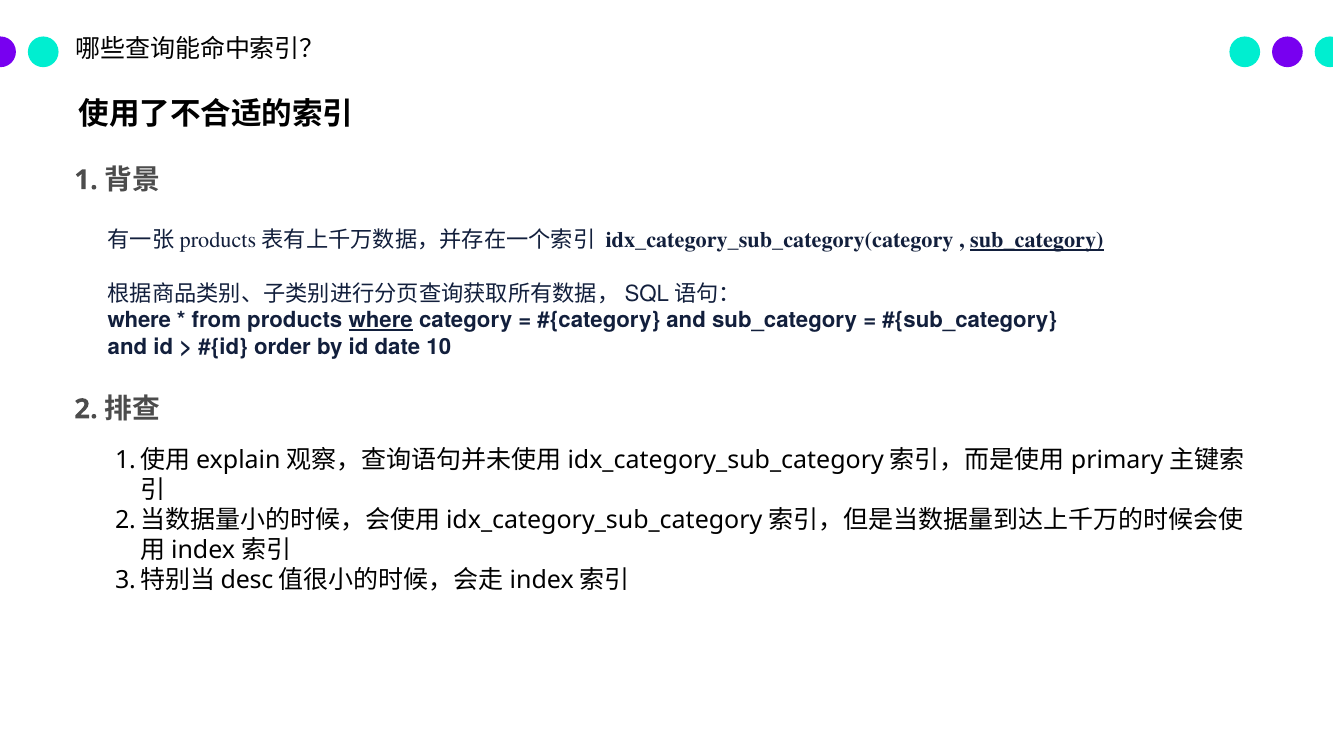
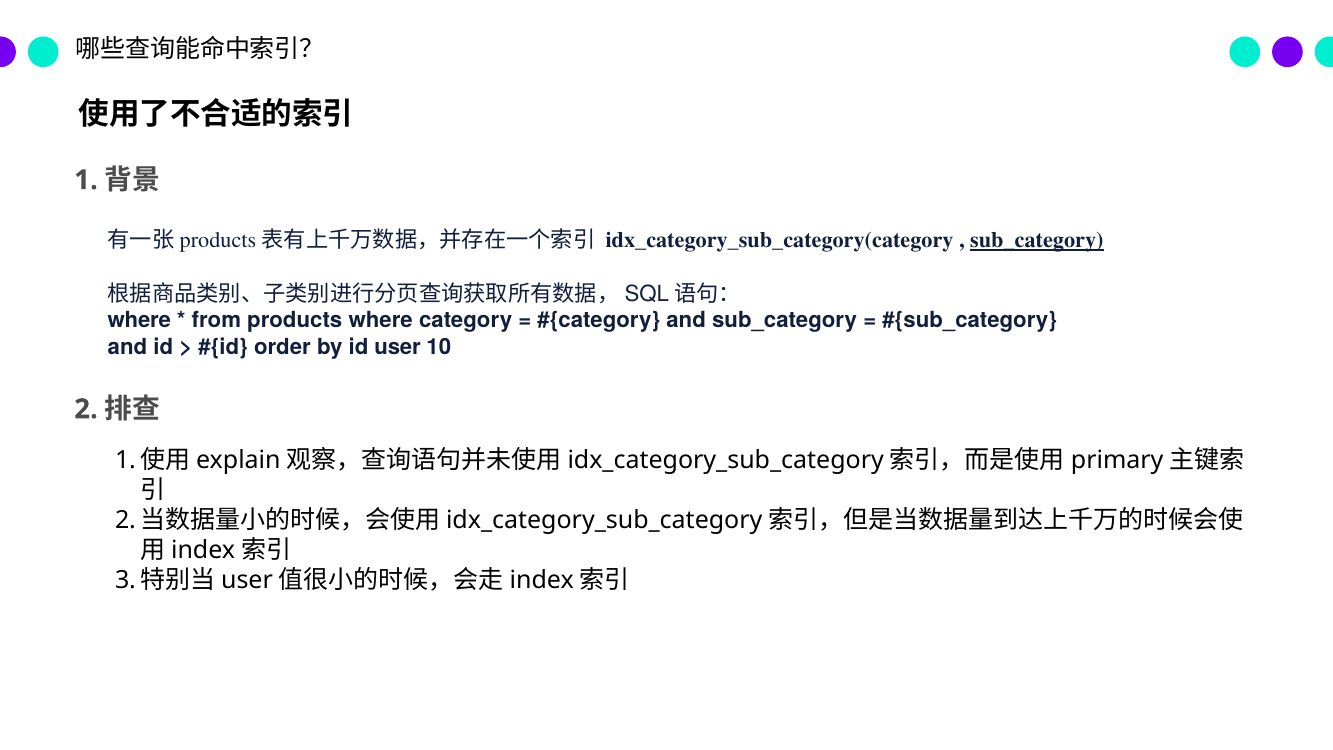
where underline: present -> none (381, 320)
id date: date -> user (398, 347)
desc: desc -> user (247, 580)
